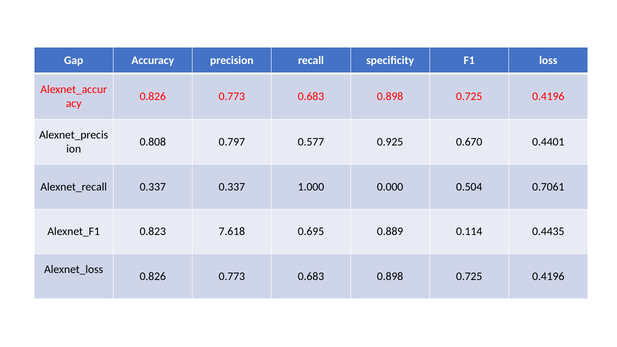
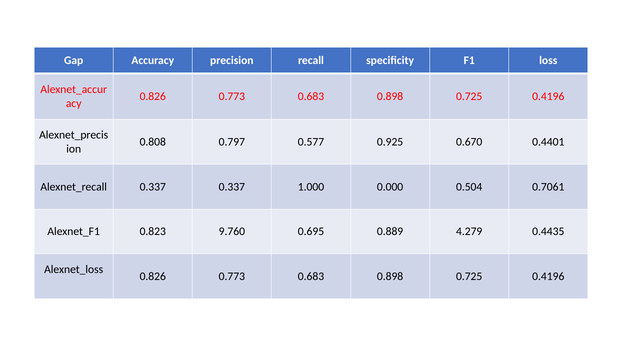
7.618: 7.618 -> 9.760 (232, 232)
0.114: 0.114 -> 4.279 (469, 232)
